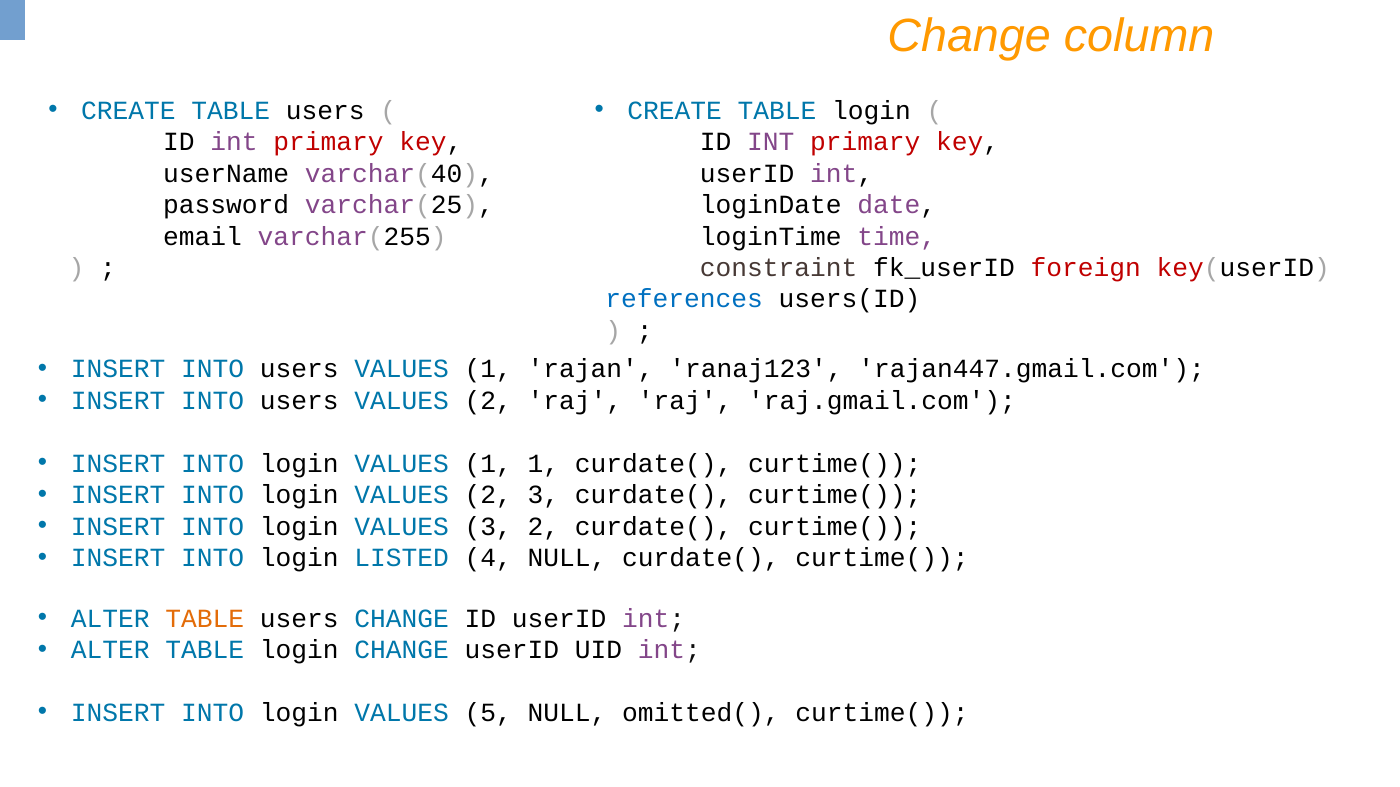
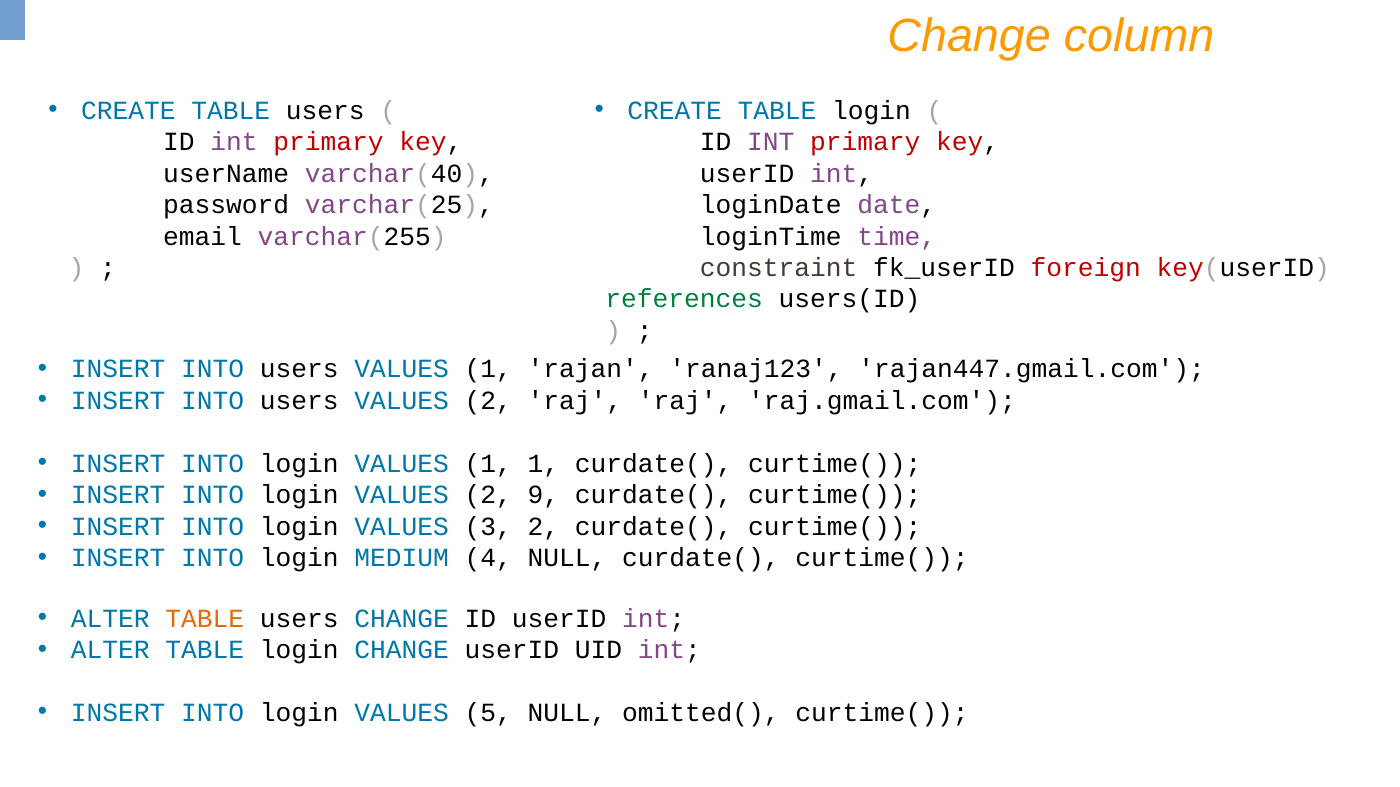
references colour: blue -> green (684, 300)
2 3: 3 -> 9 (543, 495)
LISTED: LISTED -> MEDIUM (402, 558)
